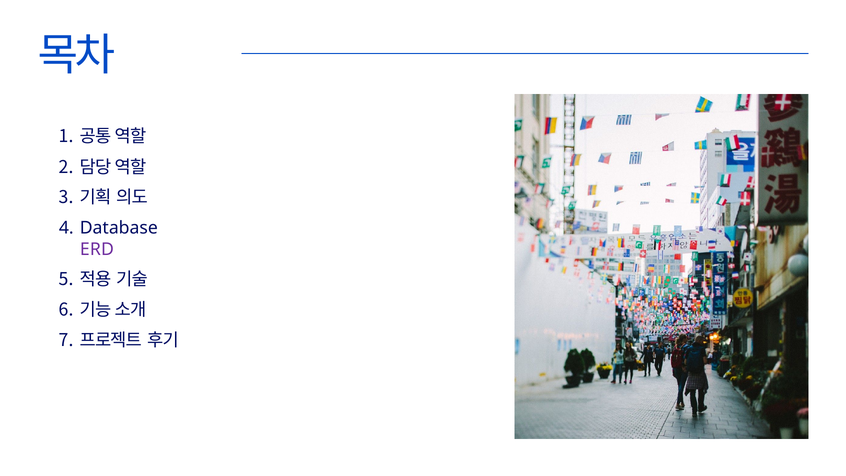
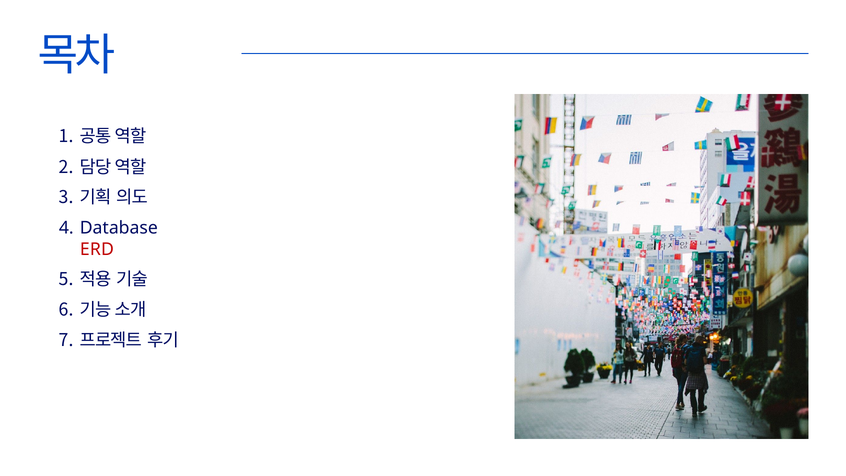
ERD colour: purple -> red (97, 249)
